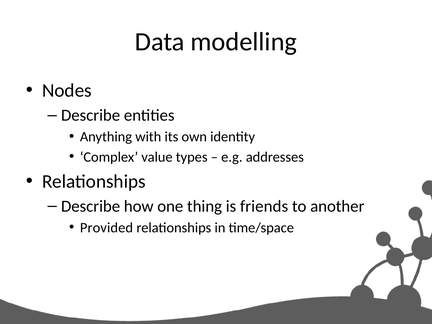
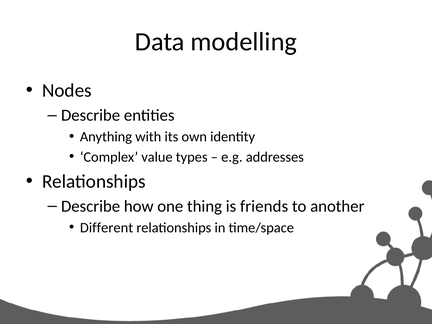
Provided: Provided -> Different (107, 228)
